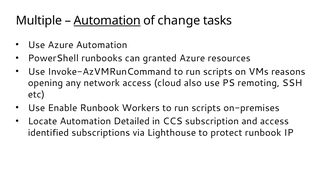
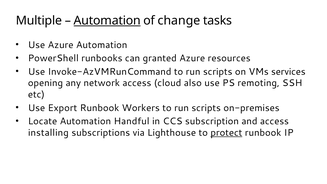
reasons: reasons -> services (288, 72)
Enable: Enable -> Export (62, 108)
Detailed: Detailed -> Handful (132, 121)
identified: identified -> installing (48, 133)
protect underline: none -> present (226, 133)
